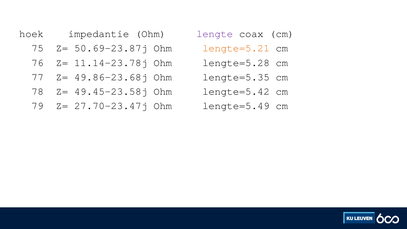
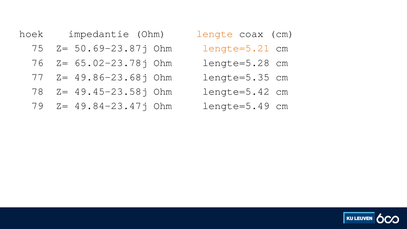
lengte colour: purple -> orange (215, 34)
11.14-23.78j: 11.14-23.78j -> 65.02-23.78j (111, 63)
27.70-23.47j: 27.70-23.47j -> 49.84-23.47j (111, 106)
